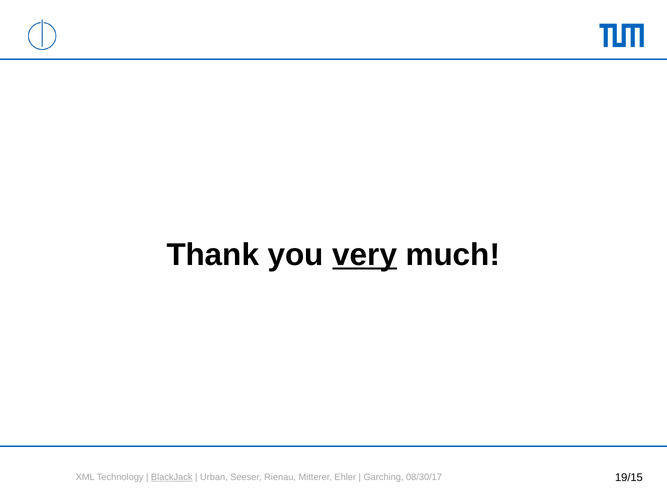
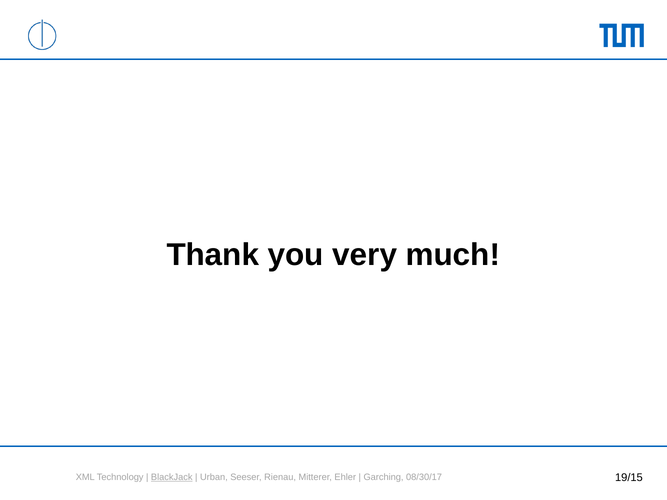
very underline: present -> none (365, 255)
